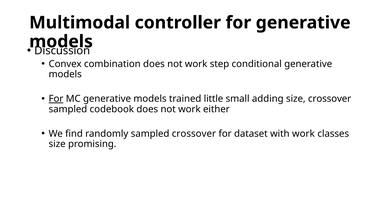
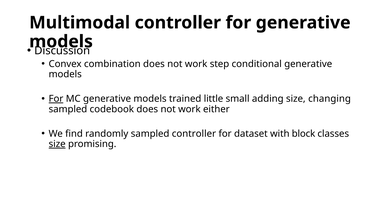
size crossover: crossover -> changing (330, 99)
sampled crossover: crossover -> controller (194, 134)
with work: work -> block (304, 134)
size underline: none -> present (57, 144)
